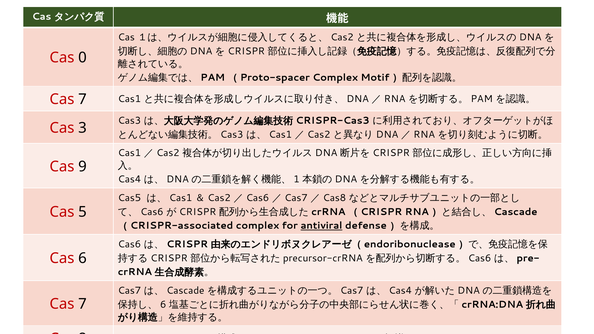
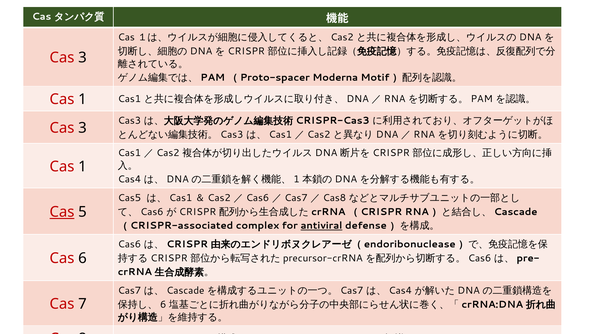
0: 0 -> 3 (82, 58)
Complex: Complex -> Moderna (335, 78)
7: 7 -> 1 (82, 99)
9: 9 -> 1 (82, 167)
Cas underline: none -> present (62, 212)
